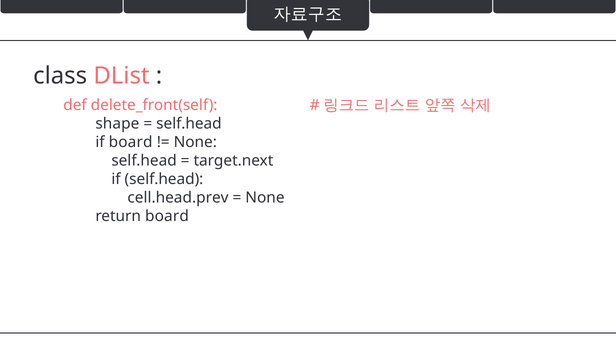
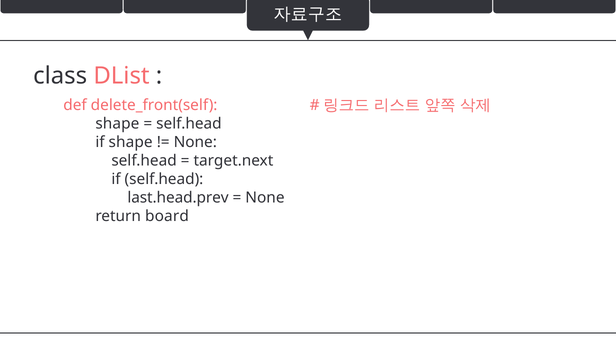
if board: board -> shape (131, 142)
cell.head.prev: cell.head.prev -> last.head.prev (178, 198)
